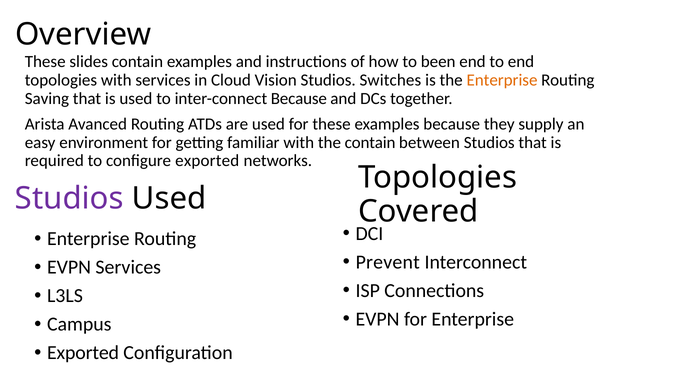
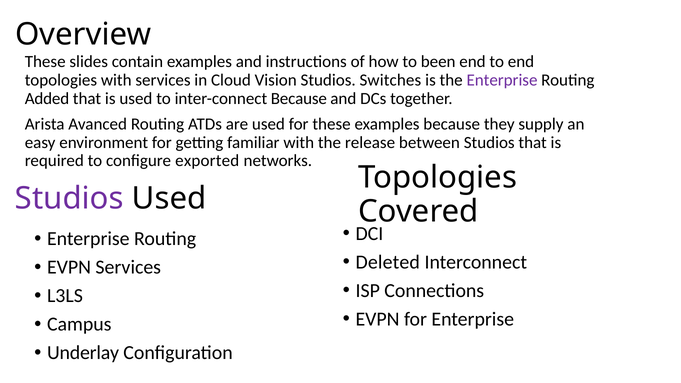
Enterprise colour: orange -> purple (502, 80)
Saving: Saving -> Added (47, 99)
the contain: contain -> release (370, 142)
Prevent: Prevent -> Deleted (388, 262)
Exported: Exported -> Underlay (83, 353)
